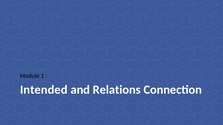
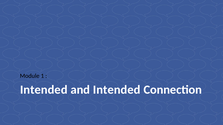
and Relations: Relations -> Intended (117, 90)
